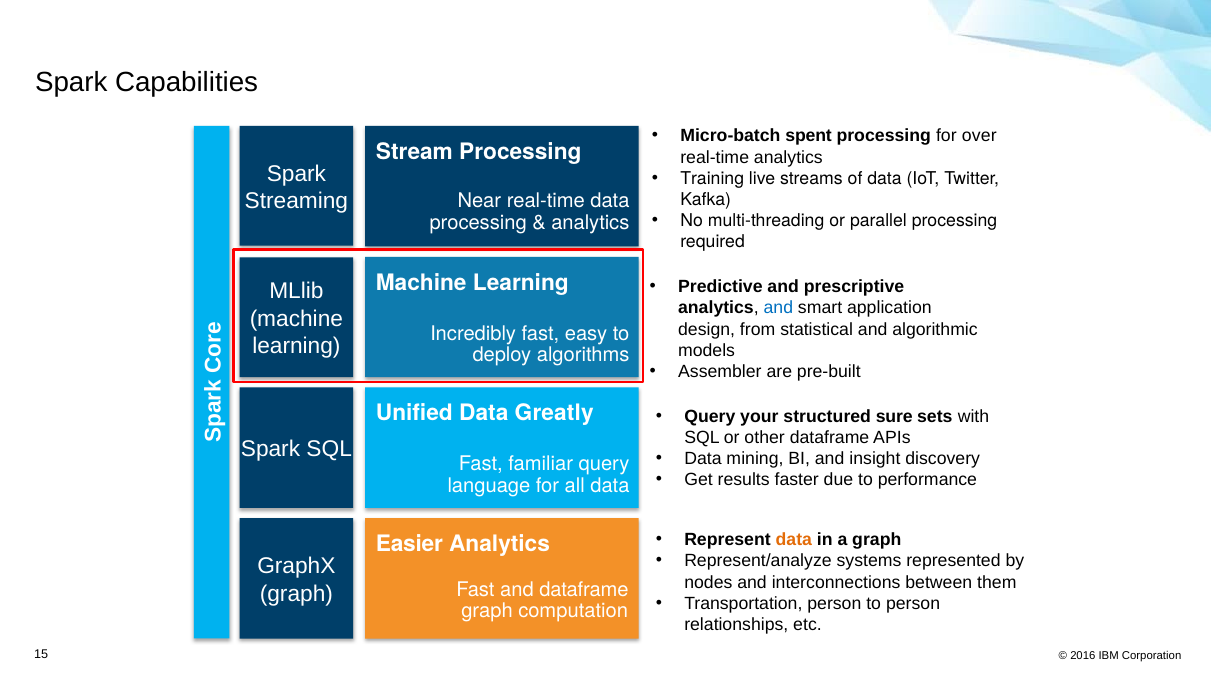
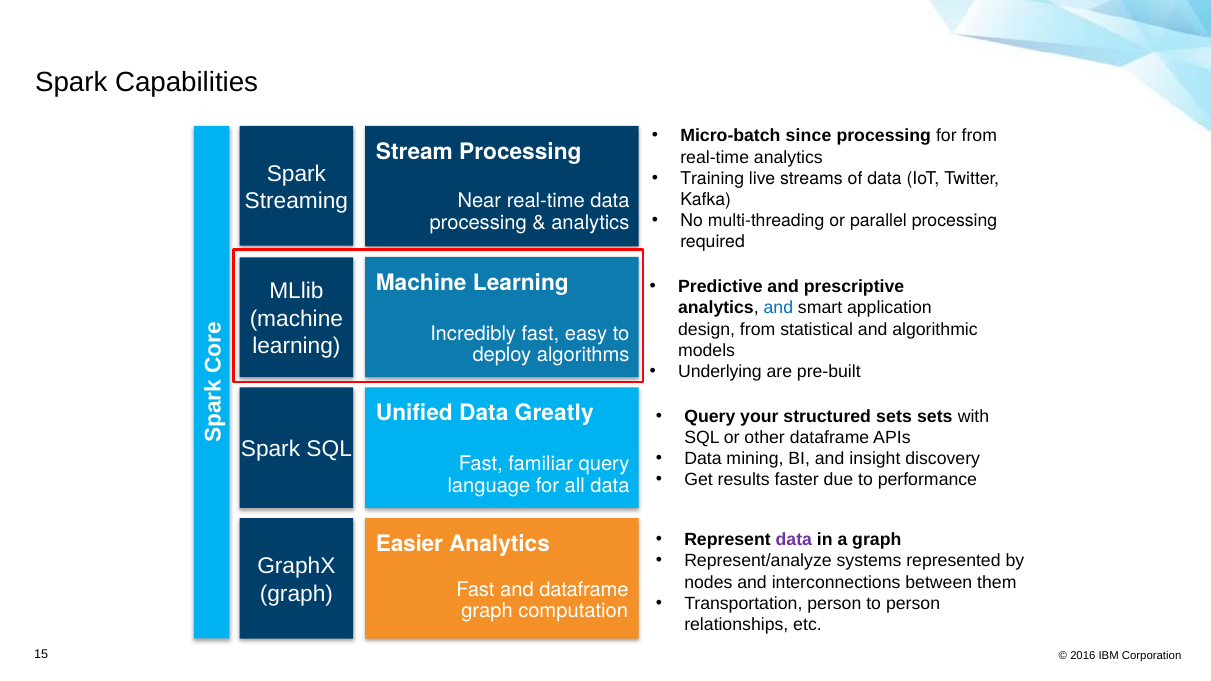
spent: spent -> since (808, 136)
for over: over -> from (979, 136)
Assembler: Assembler -> Underlying (720, 372)
structured sure: sure -> sets (894, 417)
data colour: orange -> purple (794, 540)
